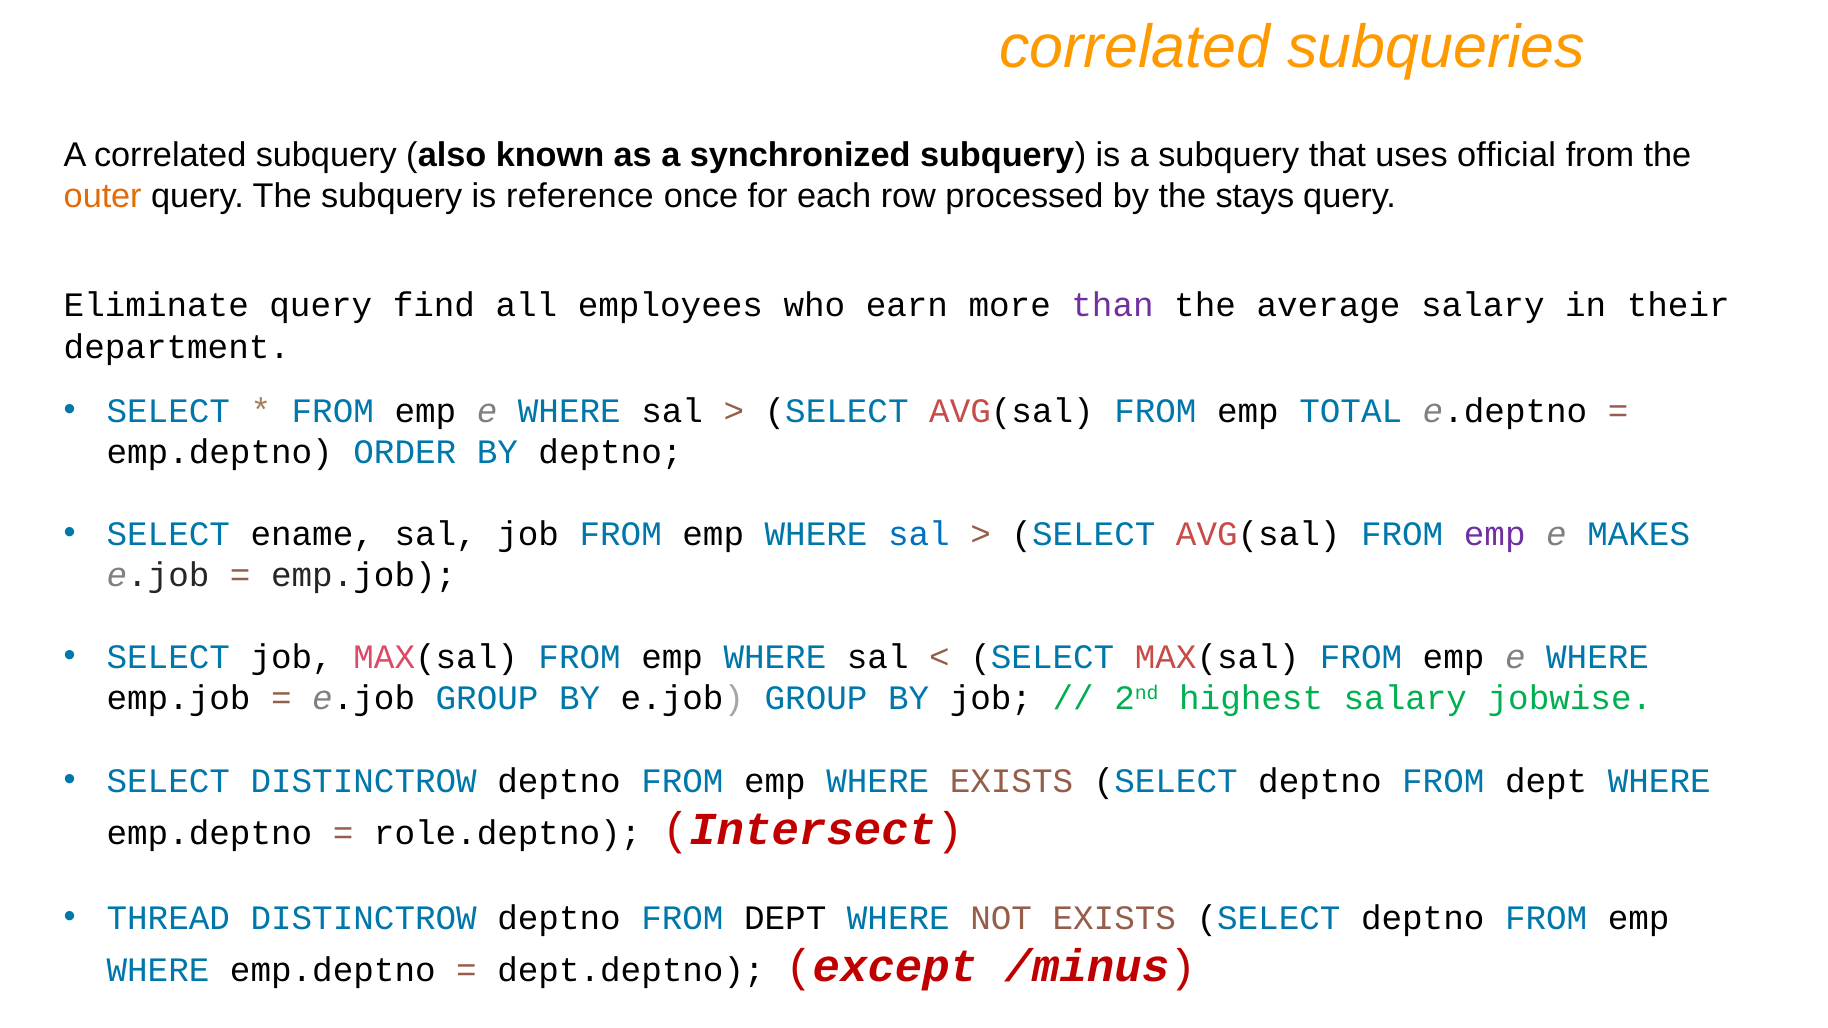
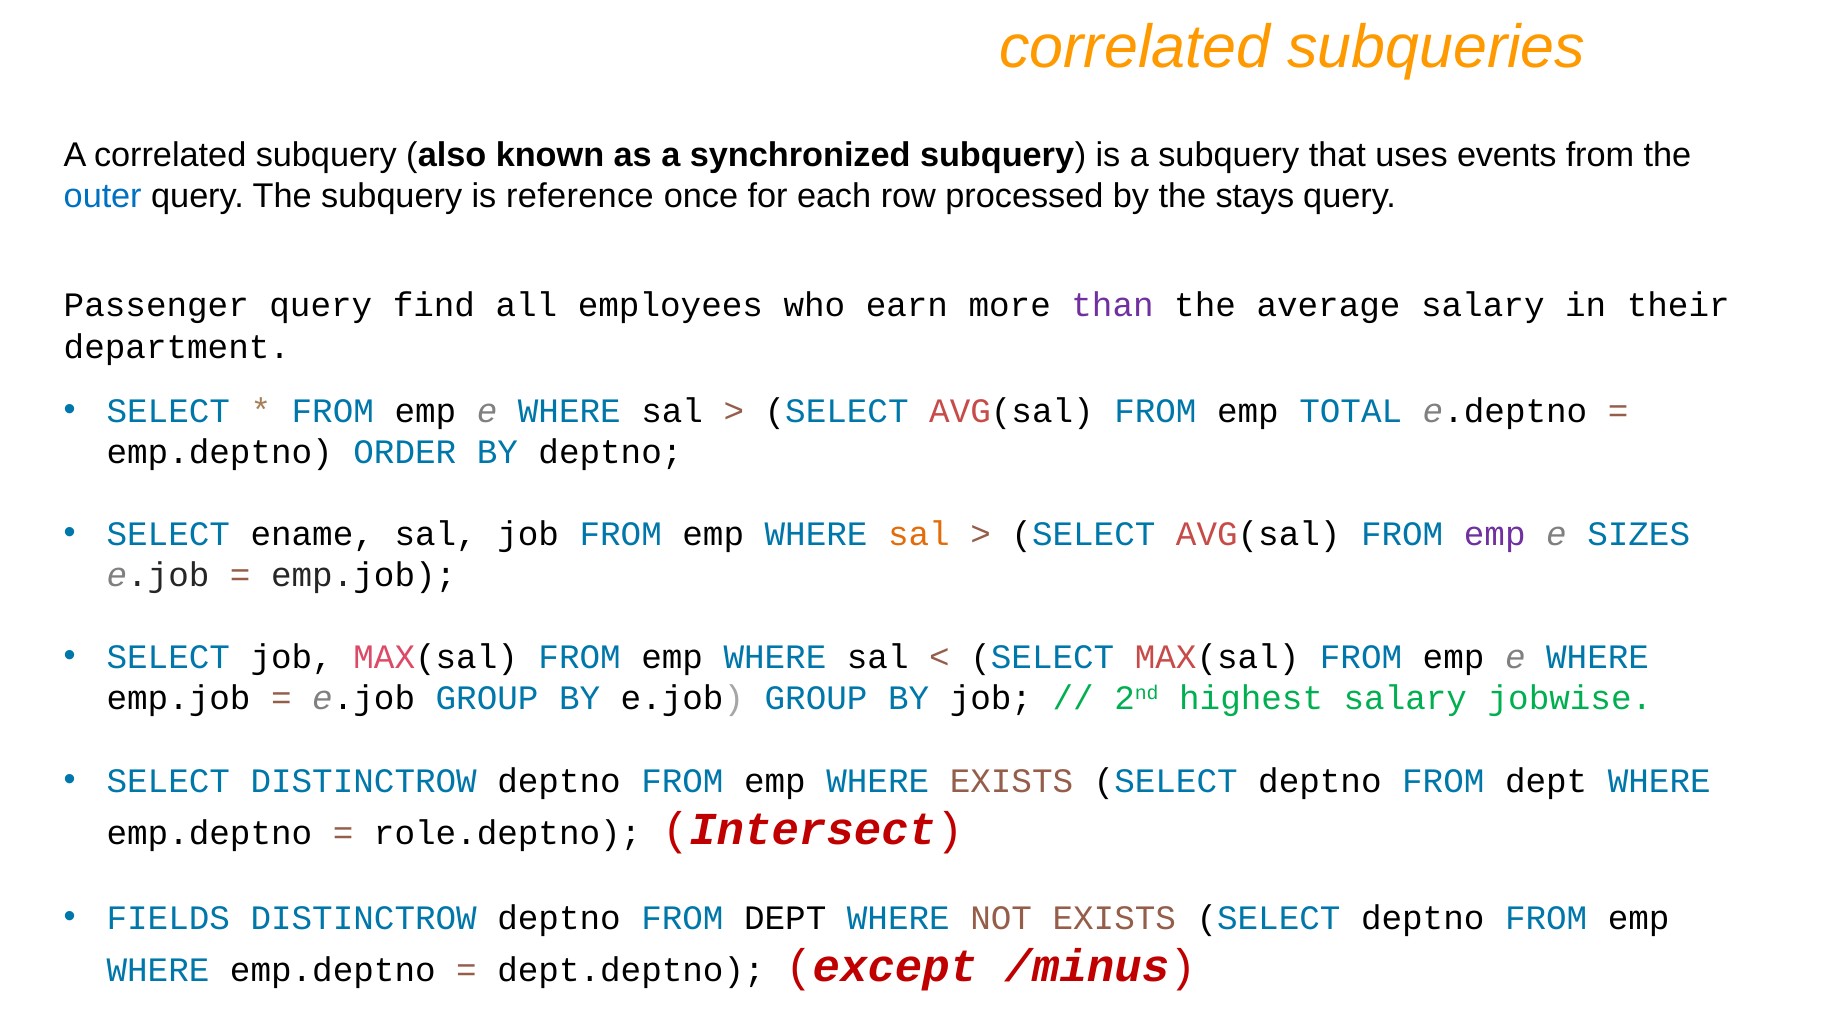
official: official -> events (1507, 155)
outer colour: orange -> blue (103, 196)
Eliminate: Eliminate -> Passenger (156, 306)
sal colour: blue -> orange (919, 534)
MAKES: MAKES -> SIZES (1639, 534)
THREAD: THREAD -> FIELDS (168, 918)
